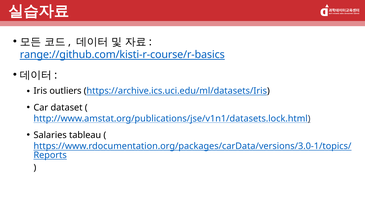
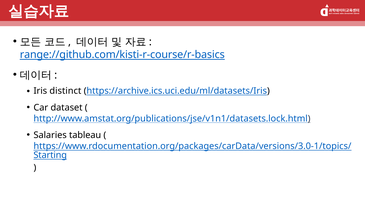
outliers: outliers -> distinct (65, 91)
Reports: Reports -> Starting (50, 155)
